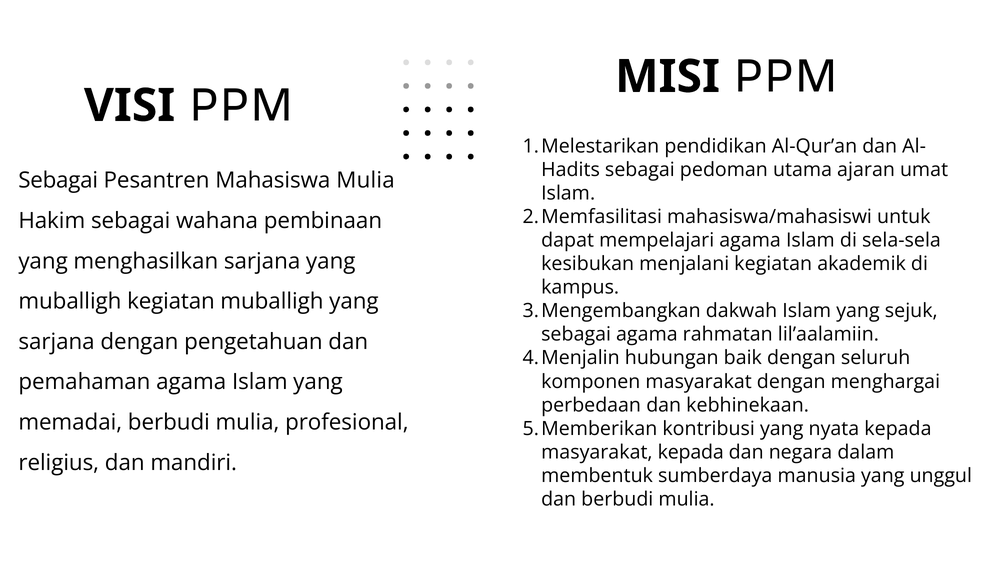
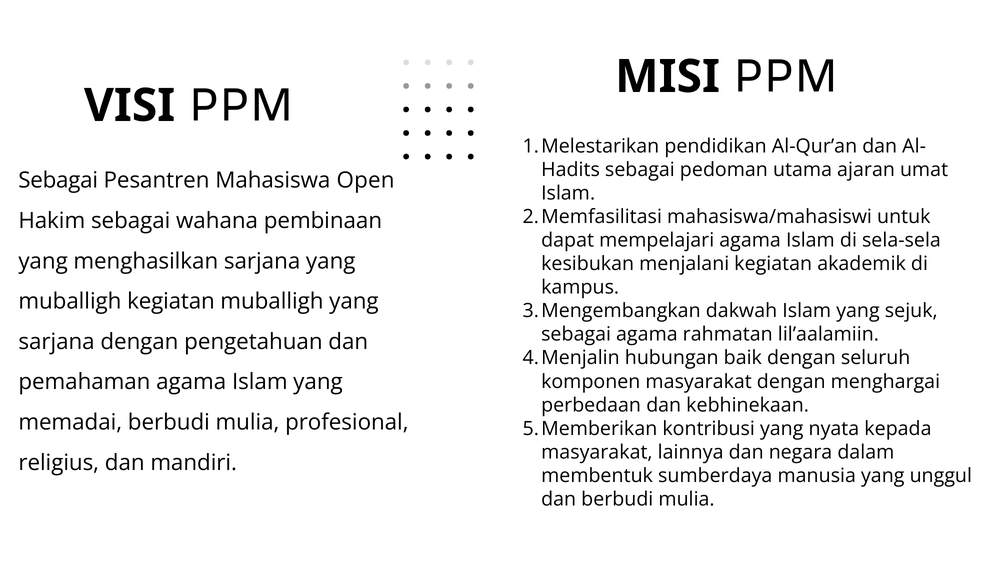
Mahasiswa Mulia: Mulia -> Open (366, 181)
masyarakat kepada: kepada -> lainnya (691, 452)
